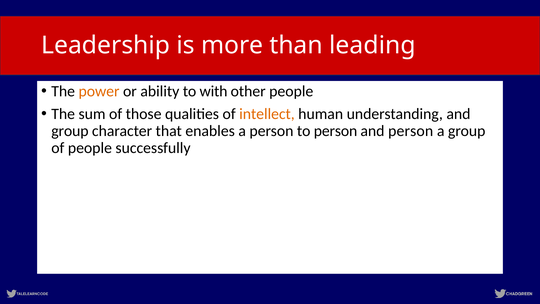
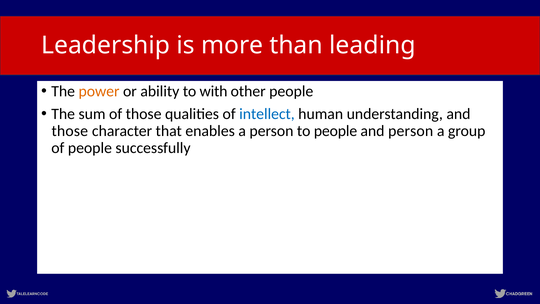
intellect colour: orange -> blue (267, 114)
group: group -> those (70, 131)
to person: person -> people (336, 131)
